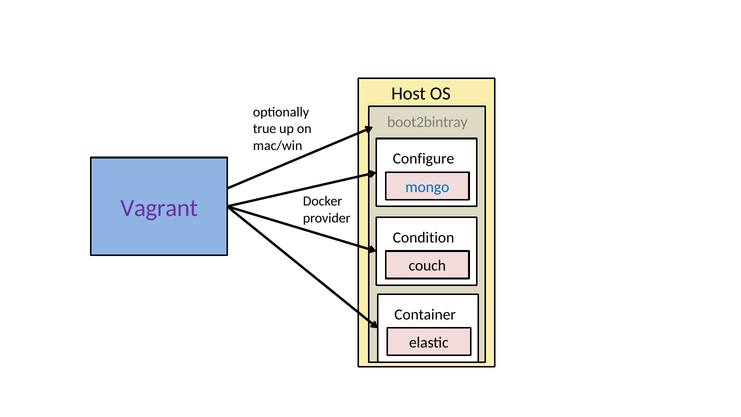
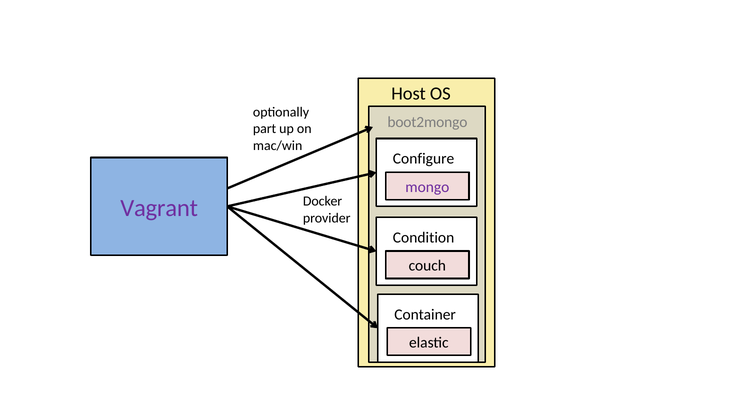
boot2bintray: boot2bintray -> boot2mongo (427, 122)
true: true -> part (265, 129)
mongo colour: blue -> purple (427, 187)
